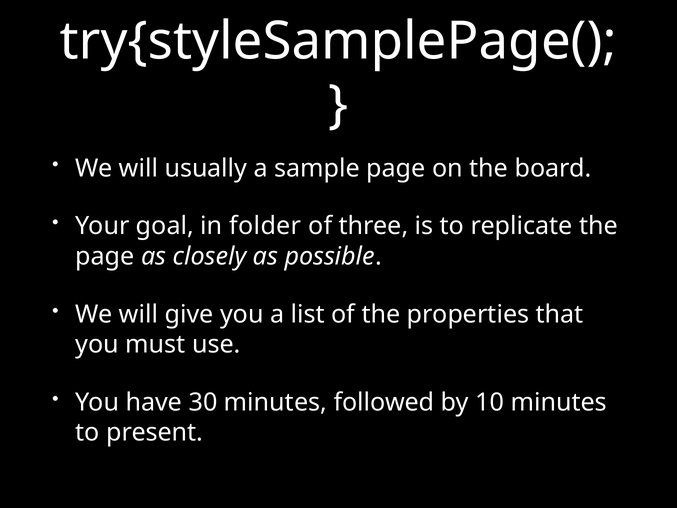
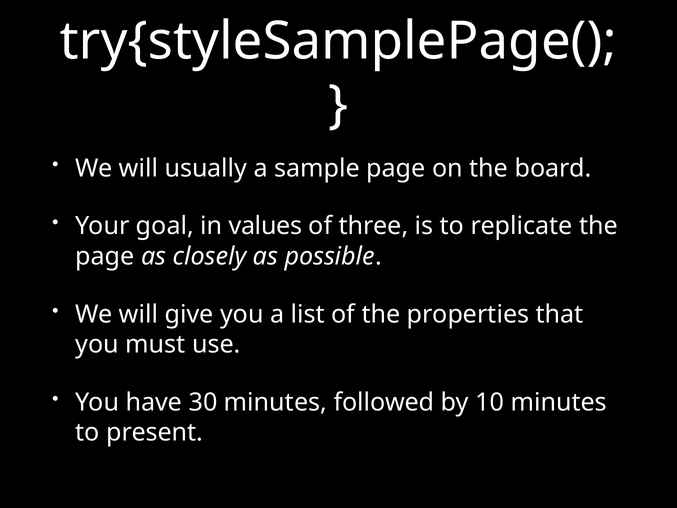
folder: folder -> values (266, 226)
